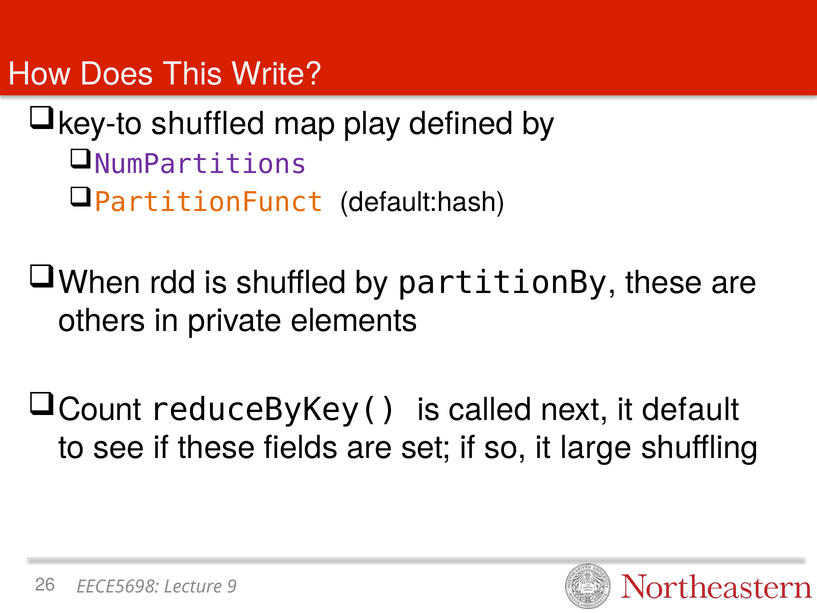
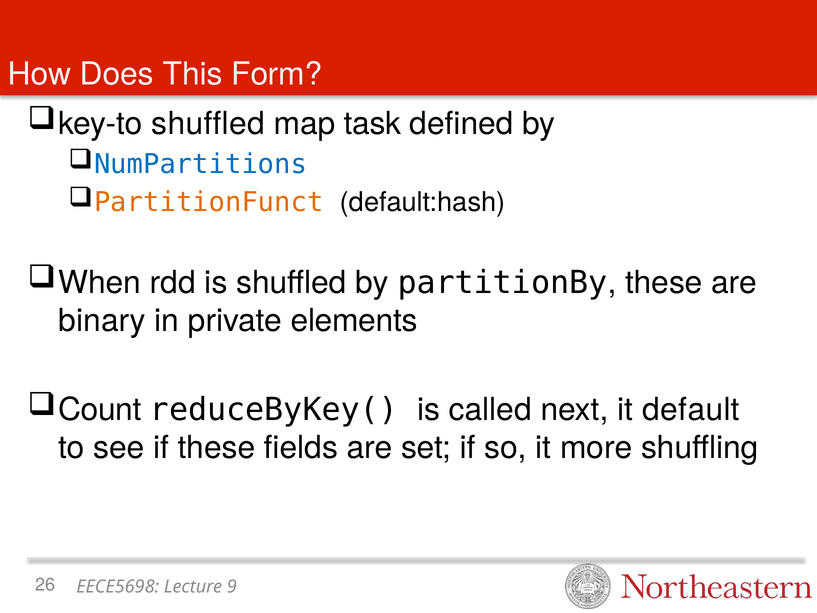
Write: Write -> Form (277, 74)
play: play -> task (373, 124)
NumPartitions colour: purple -> blue (201, 164)
others: others -> binary (102, 321)
large: large -> more (596, 448)
